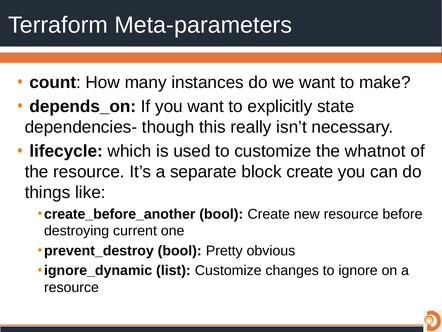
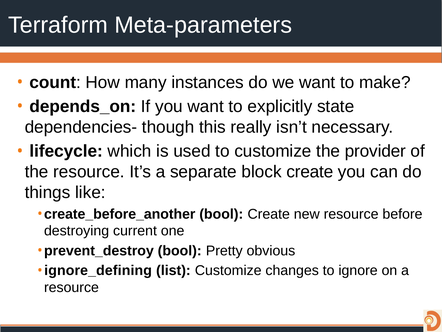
whatnot: whatnot -> provider (375, 151)
ignore_dynamic: ignore_dynamic -> ignore_defining (98, 270)
